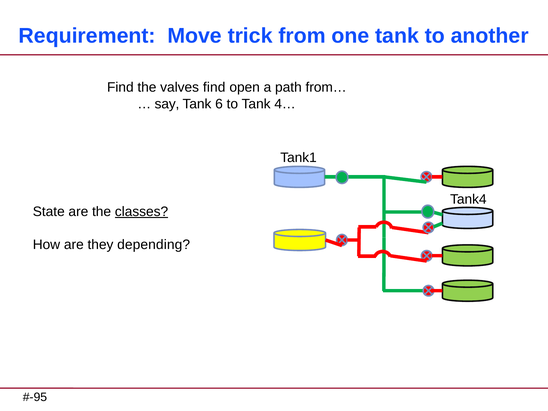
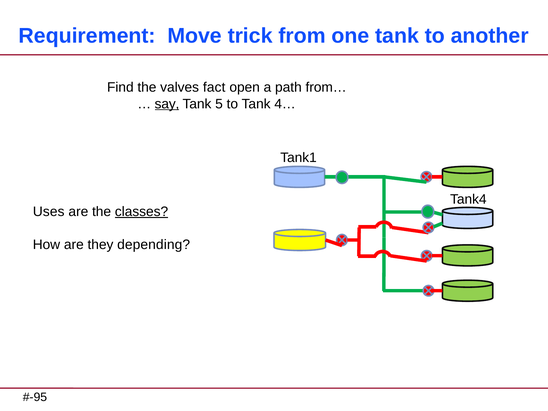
valves find: find -> fact (214, 87)
say underline: none -> present (167, 104)
6: 6 -> 5 (219, 104)
State: State -> Uses (49, 212)
